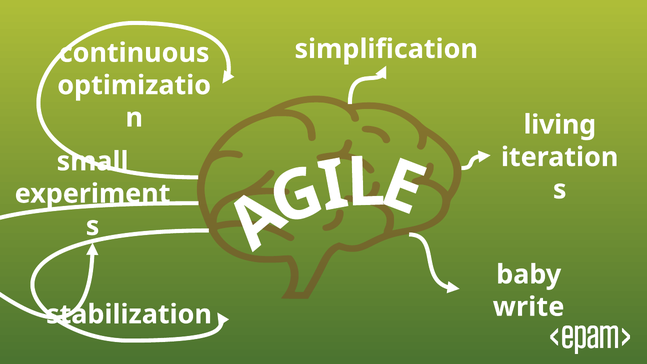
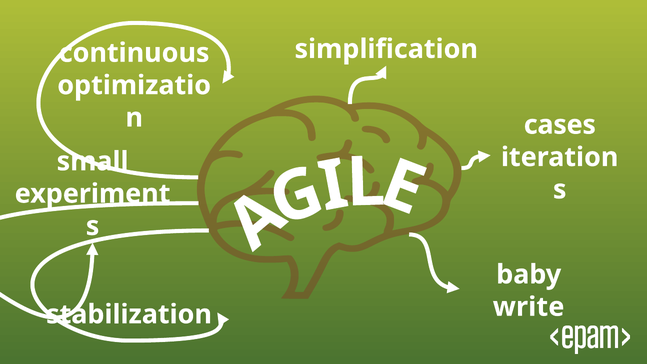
living: living -> cases (560, 125)
